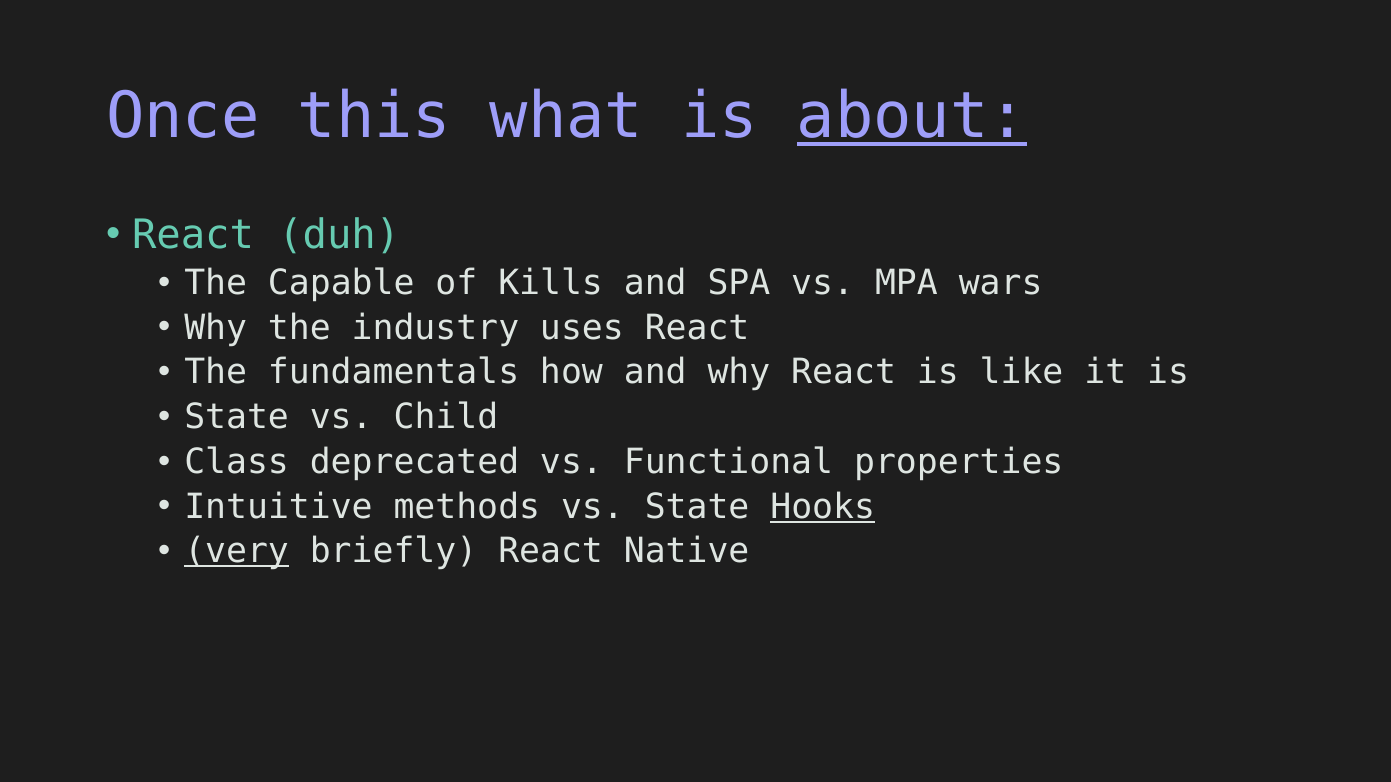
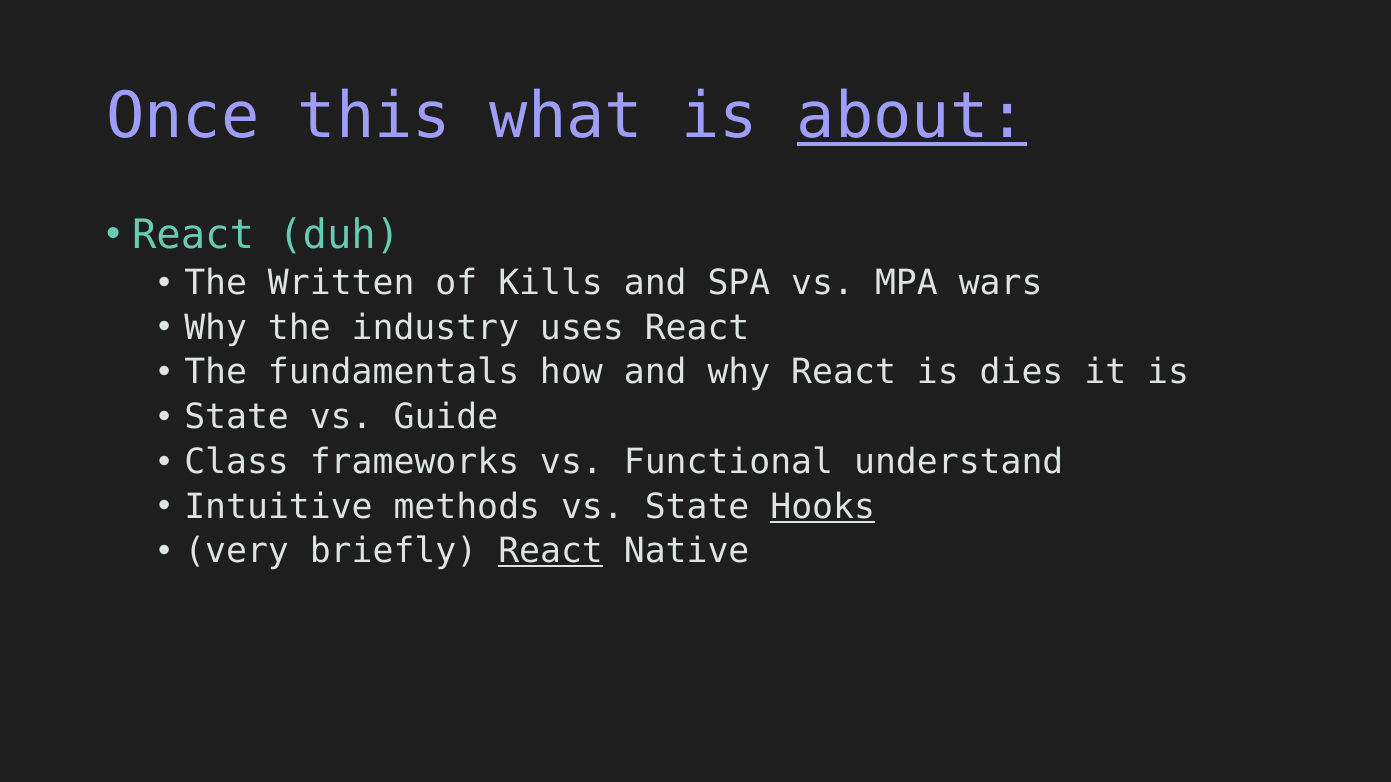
Capable: Capable -> Written (341, 283)
like: like -> dies (1022, 373)
Child: Child -> Guide (446, 417)
deprecated: deprecated -> frameworks (415, 462)
properties: properties -> understand (959, 462)
very underline: present -> none (237, 552)
React underline: none -> present (551, 552)
